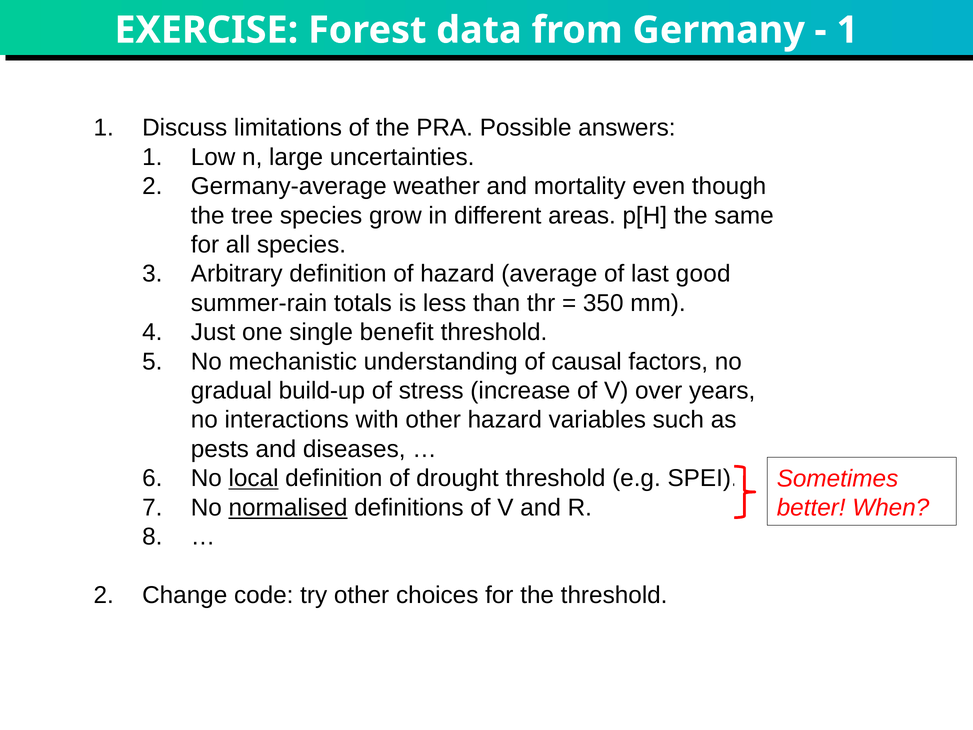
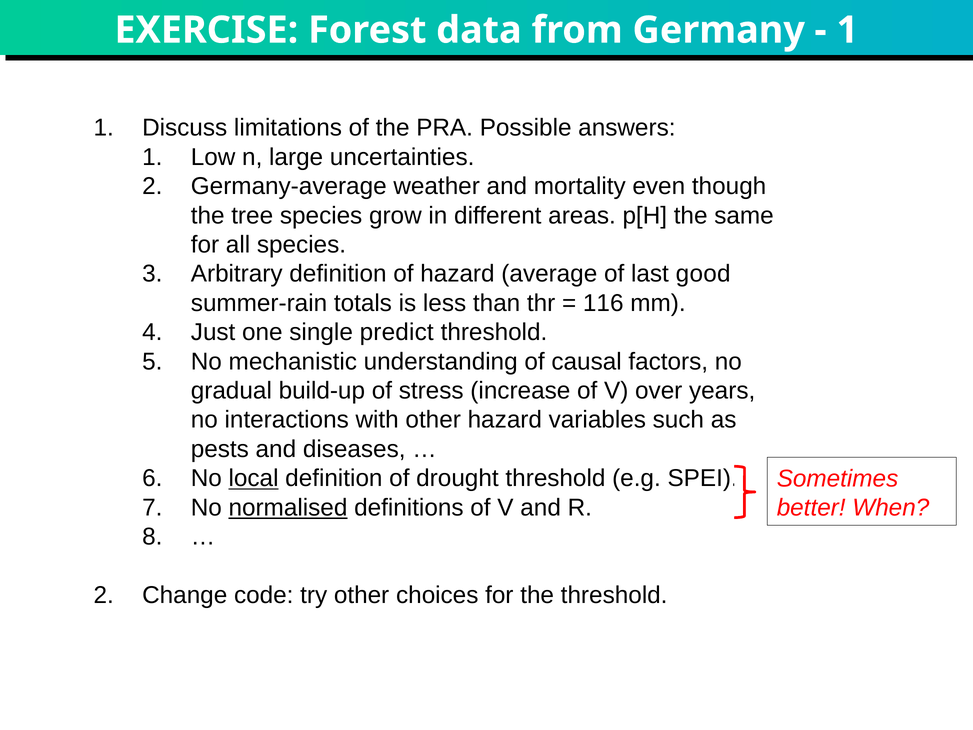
350: 350 -> 116 (603, 303)
benefit: benefit -> predict (397, 332)
